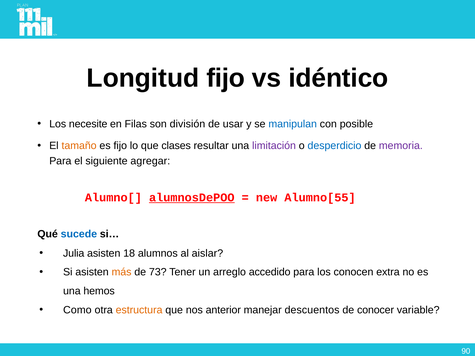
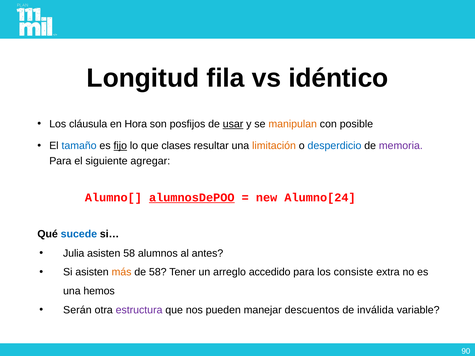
Longitud fijo: fijo -> fila (226, 78)
necesite: necesite -> cláusula (88, 124)
Filas: Filas -> Hora (136, 124)
división: división -> posfijos (188, 124)
usar underline: none -> present (233, 124)
manipulan colour: blue -> orange (293, 124)
tamaño colour: orange -> blue (79, 146)
fijo underline: none -> present (120, 146)
limitación colour: purple -> orange (274, 146)
Alumno[55: Alumno[55 -> Alumno[24 (320, 198)
asisten 18: 18 -> 58 (129, 253)
aislar: aislar -> antes (207, 253)
de 73: 73 -> 58 (158, 272)
conocen: conocen -> consiste (353, 272)
Como: Como -> Serán (77, 310)
estructura colour: orange -> purple (139, 310)
anterior: anterior -> pueden (223, 310)
conocer: conocer -> inválida (375, 310)
